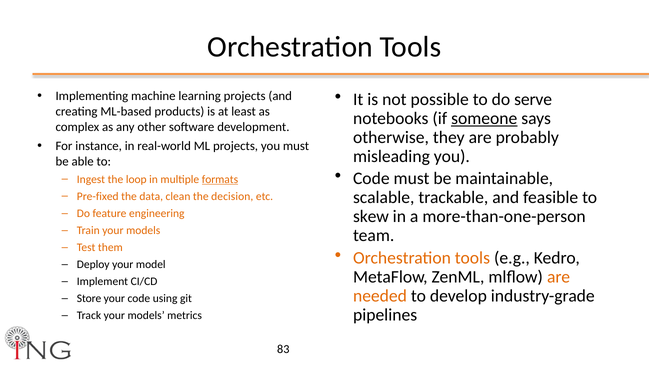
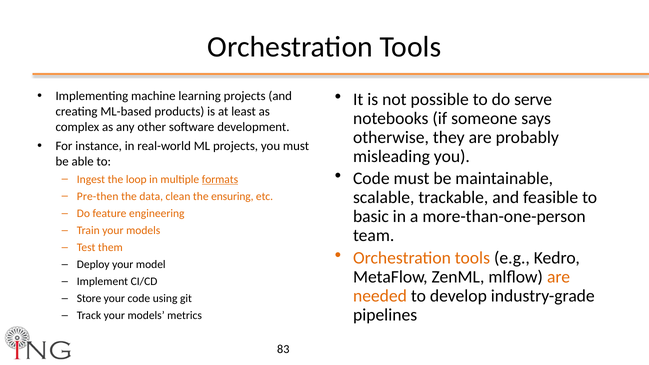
someone underline: present -> none (484, 118)
Pre-fixed: Pre-fixed -> Pre-then (98, 196)
decision: decision -> ensuring (232, 196)
skew: skew -> basic (371, 217)
